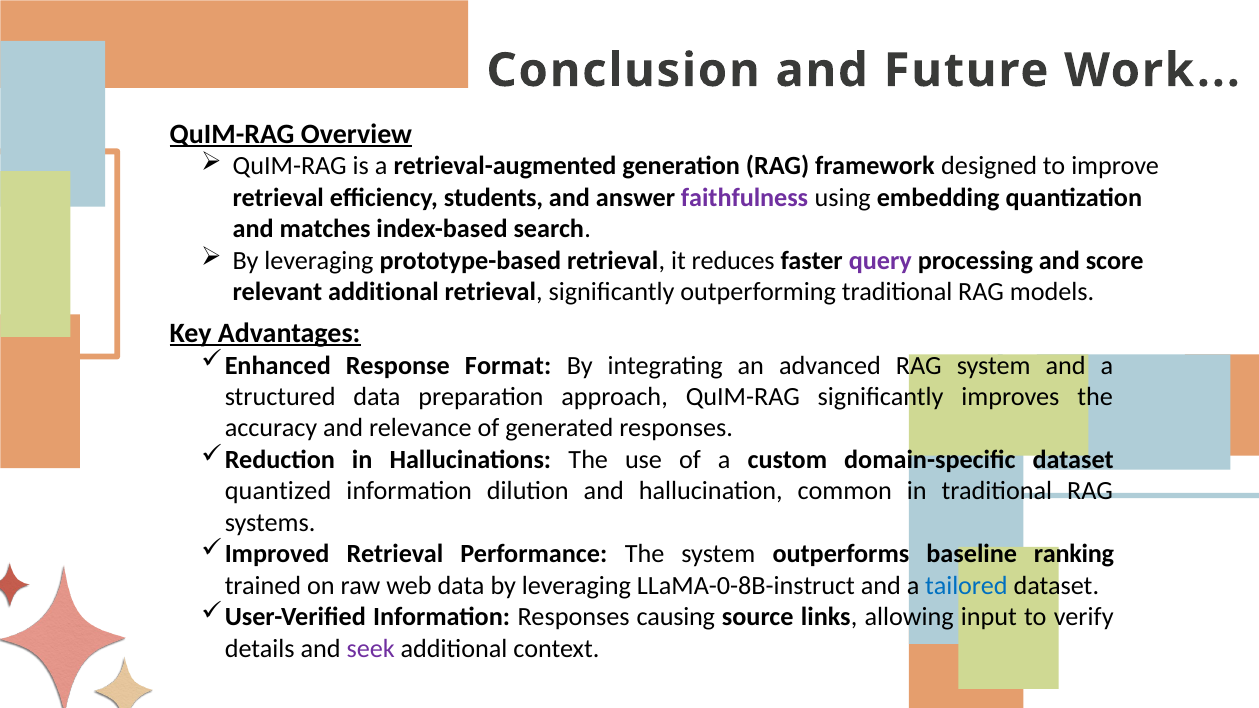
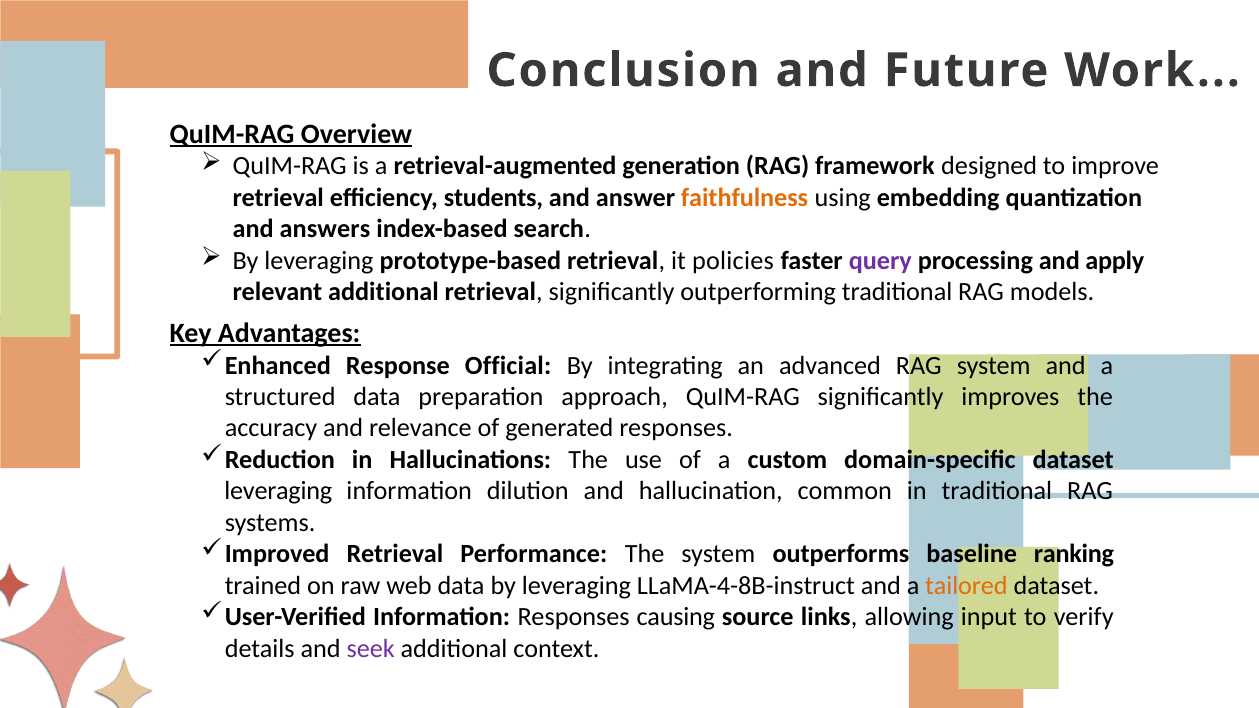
faithfulness colour: purple -> orange (745, 198)
matches: matches -> answers (325, 229)
reduces: reduces -> policies (733, 261)
score: score -> apply (1115, 261)
Format: Format -> Official (508, 365)
quantized: quantized -> leveraging (278, 491)
LLaMA-0-8B-instruct: LLaMA-0-8B-instruct -> LLaMA-4-8B-instruct (746, 586)
tailored colour: blue -> orange (966, 586)
